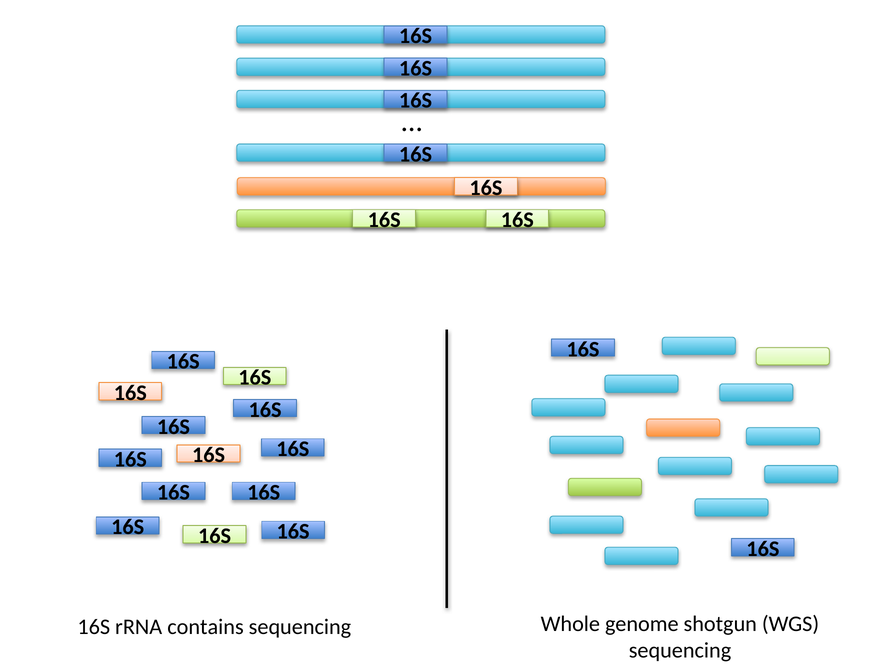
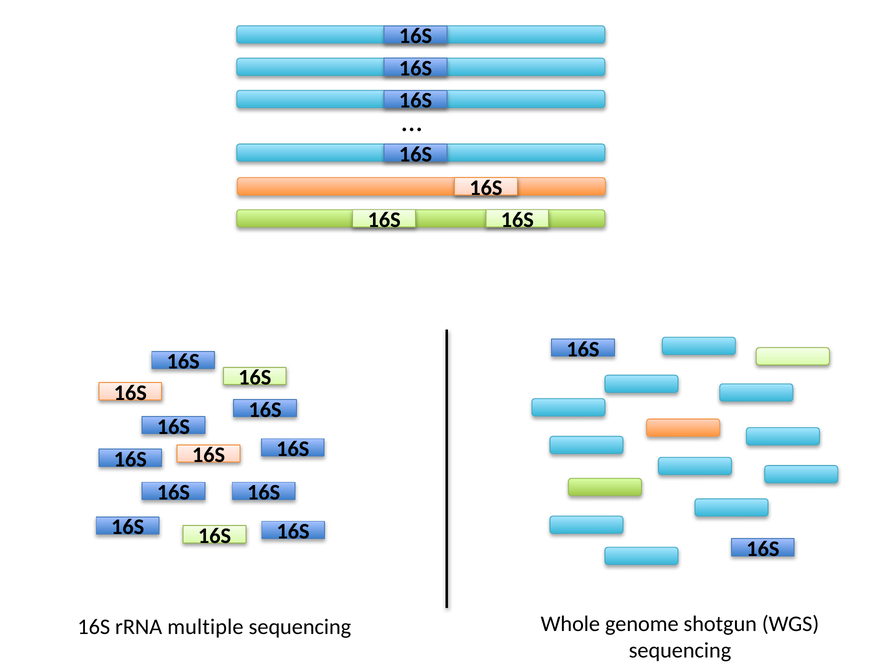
contains: contains -> multiple (205, 628)
